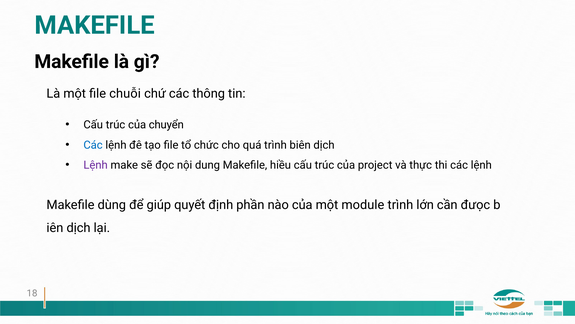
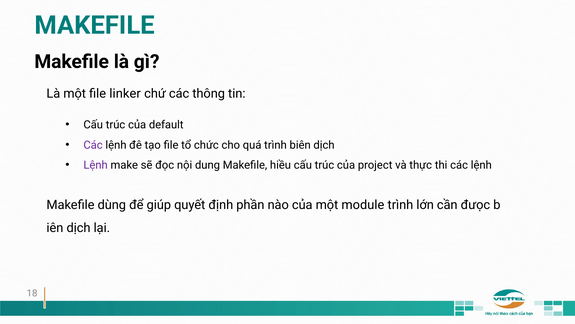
chuỗi: chuỗi -> linker (125, 93)
chuyển: chuyển -> default (166, 125)
Các colour: blue -> purple (93, 145)
